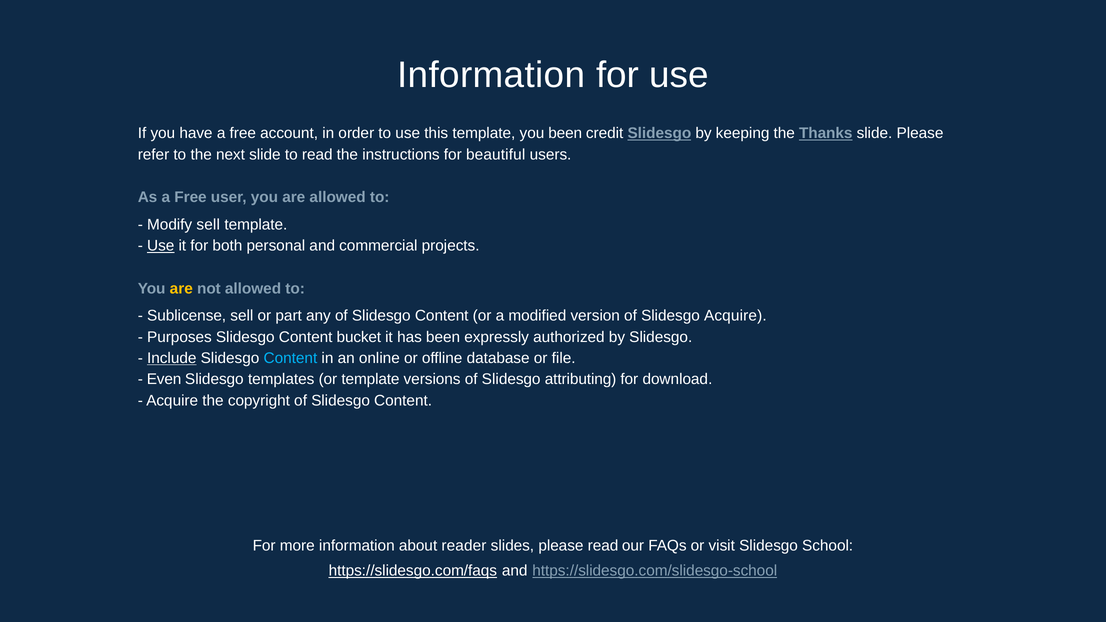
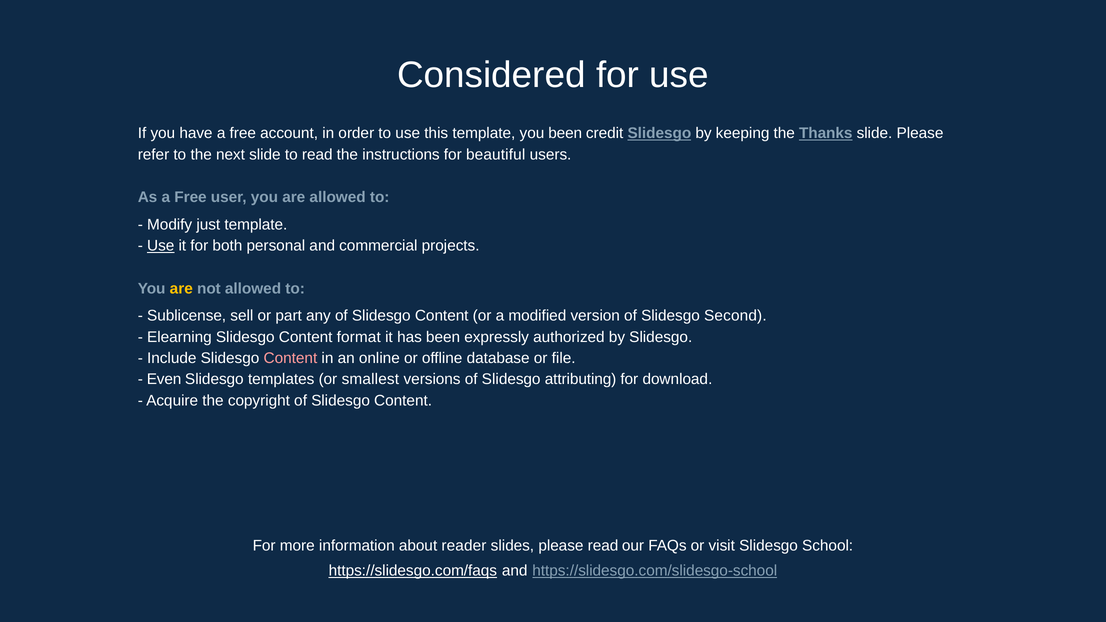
Information: Information -> Considered (492, 75)
Modify sell: sell -> just (208, 225)
Slidesgo Acquire: Acquire -> Second (735, 316)
Purposes: Purposes -> Elearning (179, 337)
bucket: bucket -> format (359, 337)
Include underline: present -> none (172, 358)
Content colour: light blue -> pink (290, 358)
or template: template -> smallest (370, 379)
